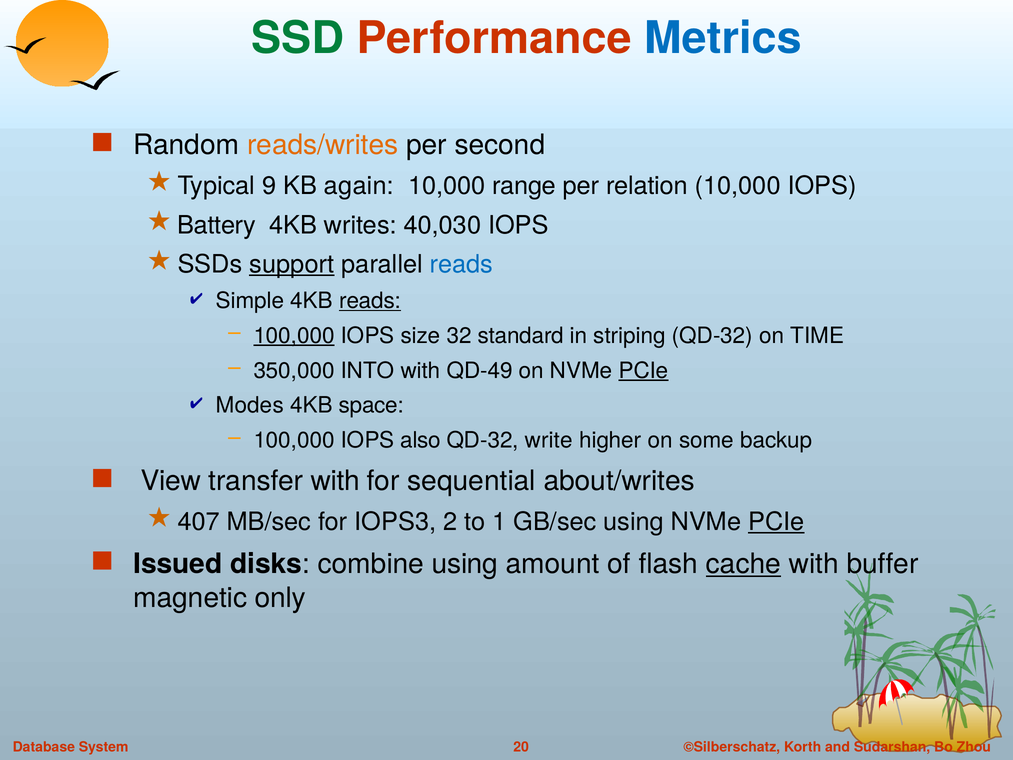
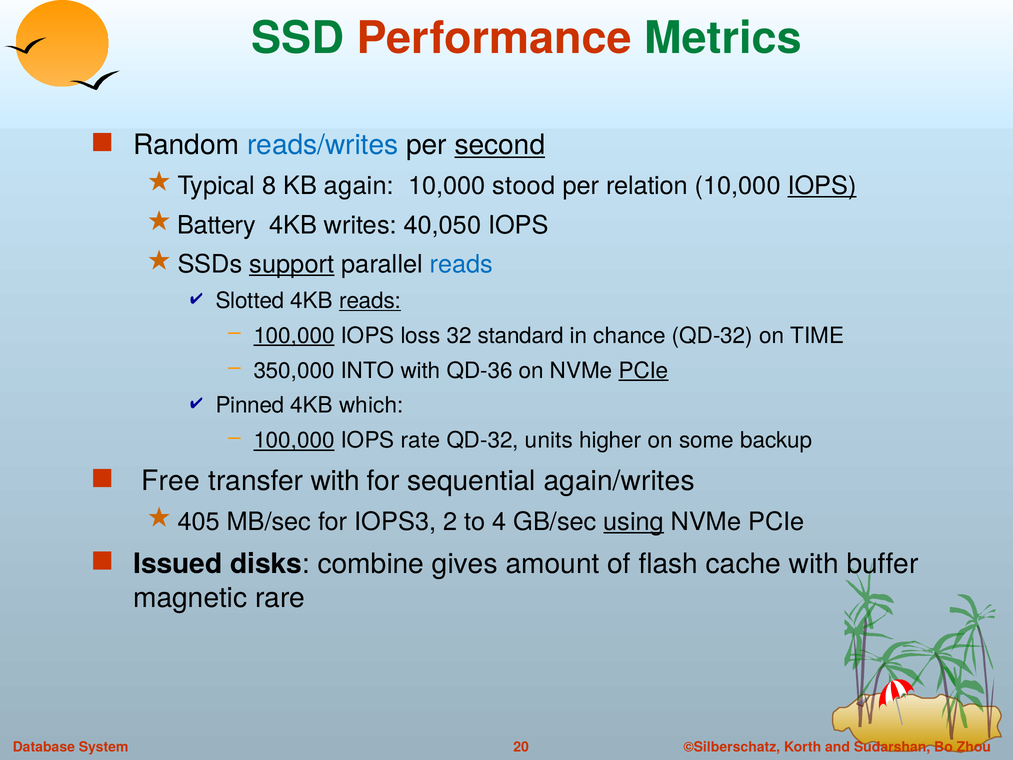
Metrics colour: blue -> green (723, 39)
reads/writes colour: orange -> blue (323, 145)
second underline: none -> present (500, 145)
9: 9 -> 8 (269, 186)
range: range -> stood (524, 186)
IOPS underline: none -> present (822, 186)
40,030: 40,030 -> 40,050 (442, 225)
Simple: Simple -> Slotted (250, 301)
size: size -> loss (420, 336)
striping: striping -> chance (630, 336)
QD-49: QD-49 -> QD-36 (480, 370)
Modes: Modes -> Pinned (250, 405)
space: space -> which (371, 405)
100,000 underline: none -> present (294, 440)
also: also -> rate (420, 440)
write: write -> units (549, 440)
View: View -> Free (171, 481)
about/writes: about/writes -> again/writes (619, 481)
407: 407 -> 405 (199, 522)
1: 1 -> 4 (499, 522)
using underline: none -> present (634, 522)
PCIe underline: present -> none (776, 522)
combine using: using -> gives (465, 564)
cache underline: present -> none (743, 564)
only: only -> rare (280, 598)
